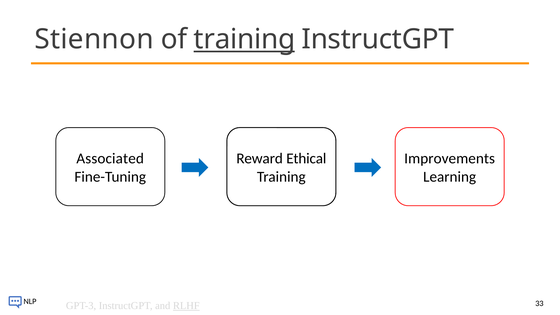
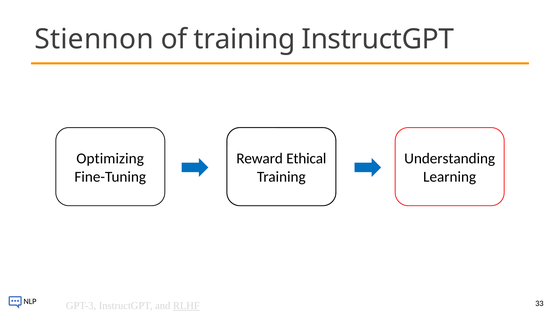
training underline: present -> none (244, 39)
Associated: Associated -> Optimizing (110, 159)
Improvements: Improvements -> Understanding (450, 159)
